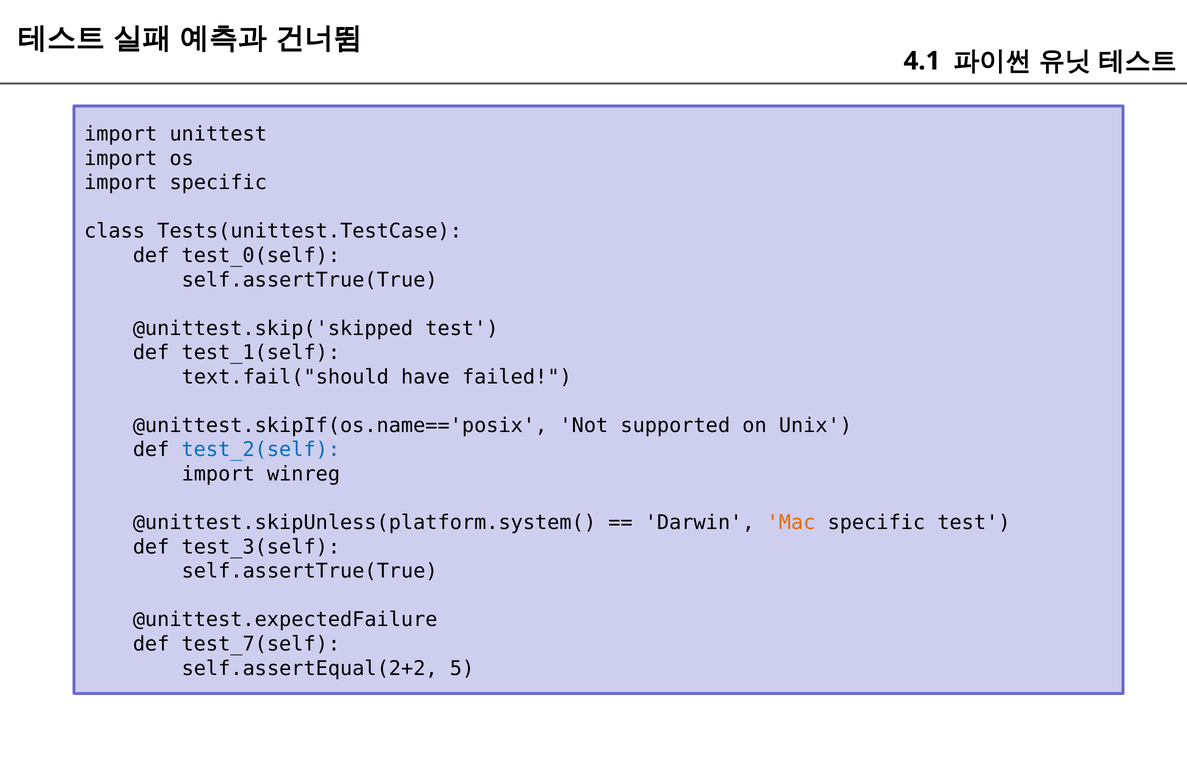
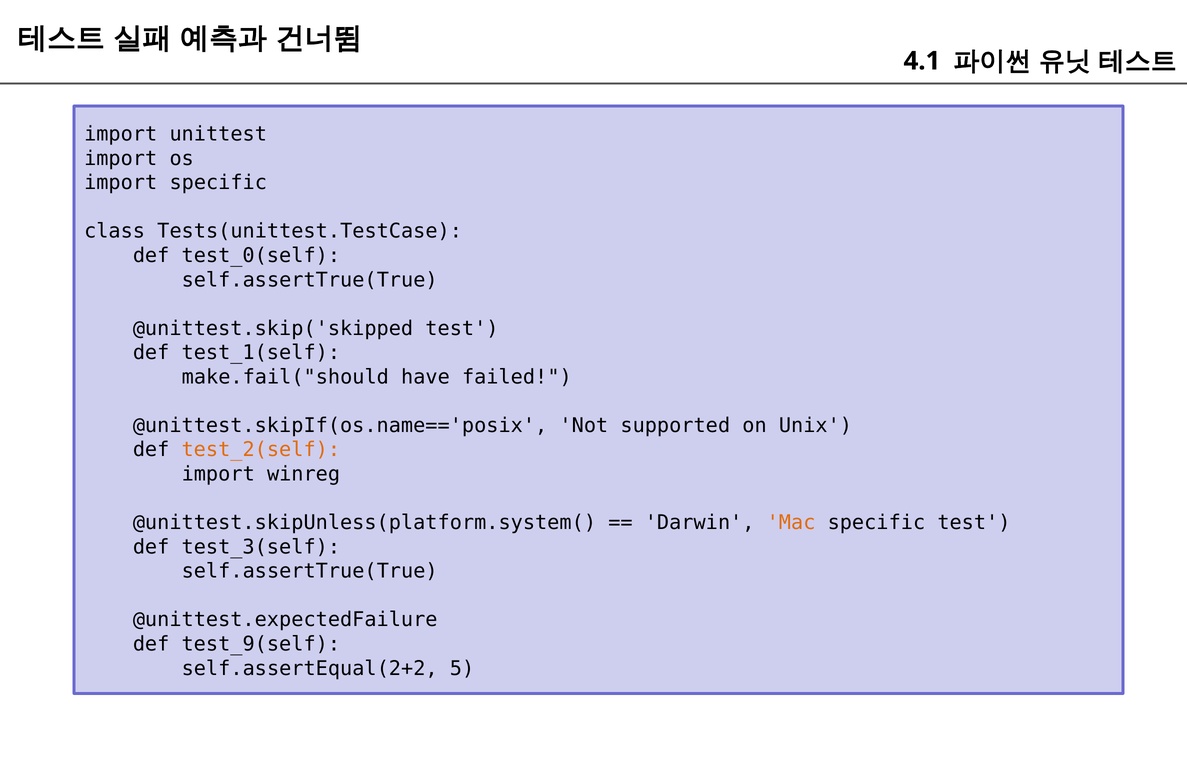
text.fail("should: text.fail("should -> make.fail("should (285, 377)
test_2(self colour: blue -> orange (261, 450)
test_7(self: test_7(self -> test_9(self (261, 644)
